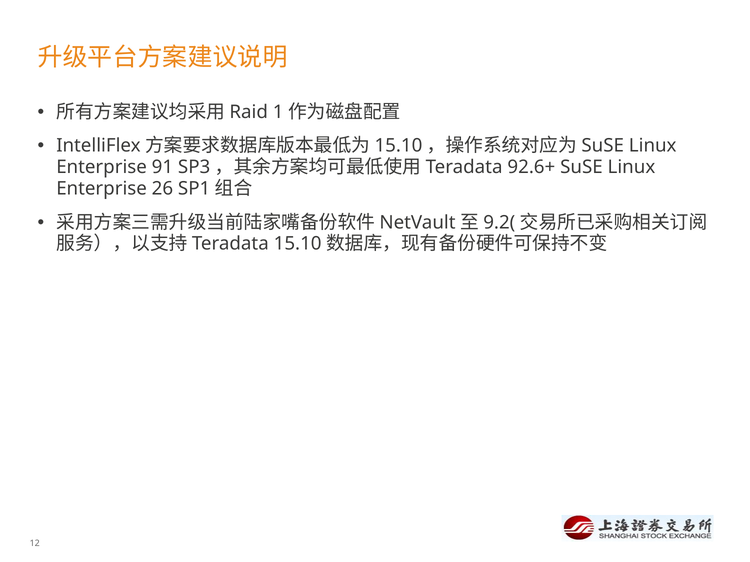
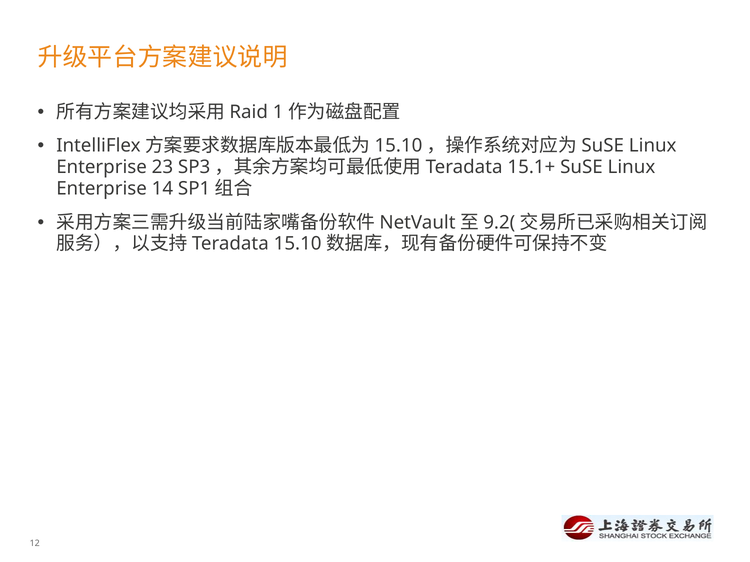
91: 91 -> 23 (162, 167)
92.6+: 92.6+ -> 15.1+ (531, 167)
26: 26 -> 14 (162, 189)
